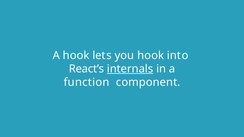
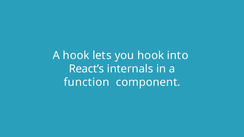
internals underline: present -> none (130, 69)
